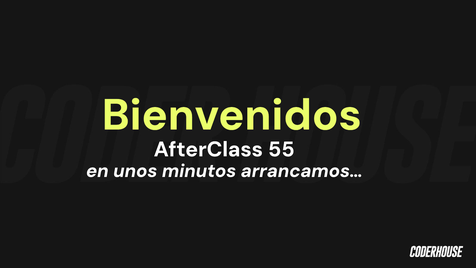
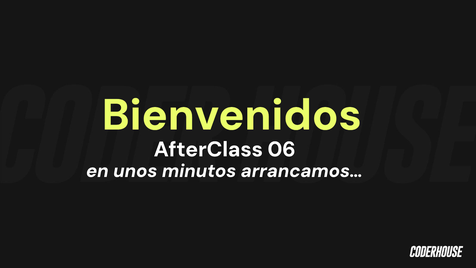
55: 55 -> 06 (282, 149)
